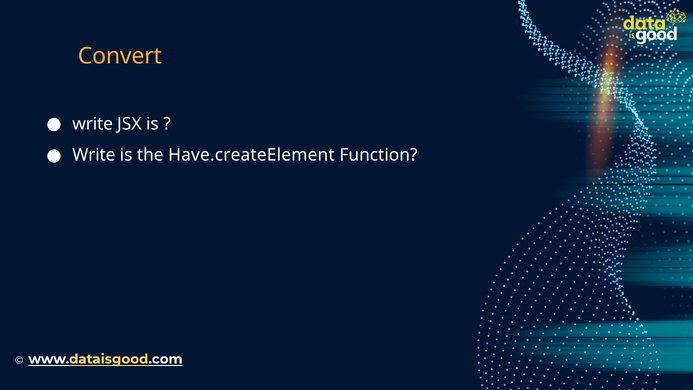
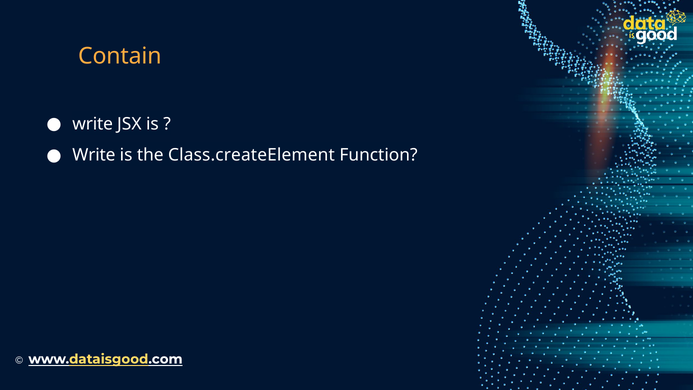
Convert: Convert -> Contain (120, 56)
Have.createElement: Have.createElement -> Class.createElement (251, 155)
